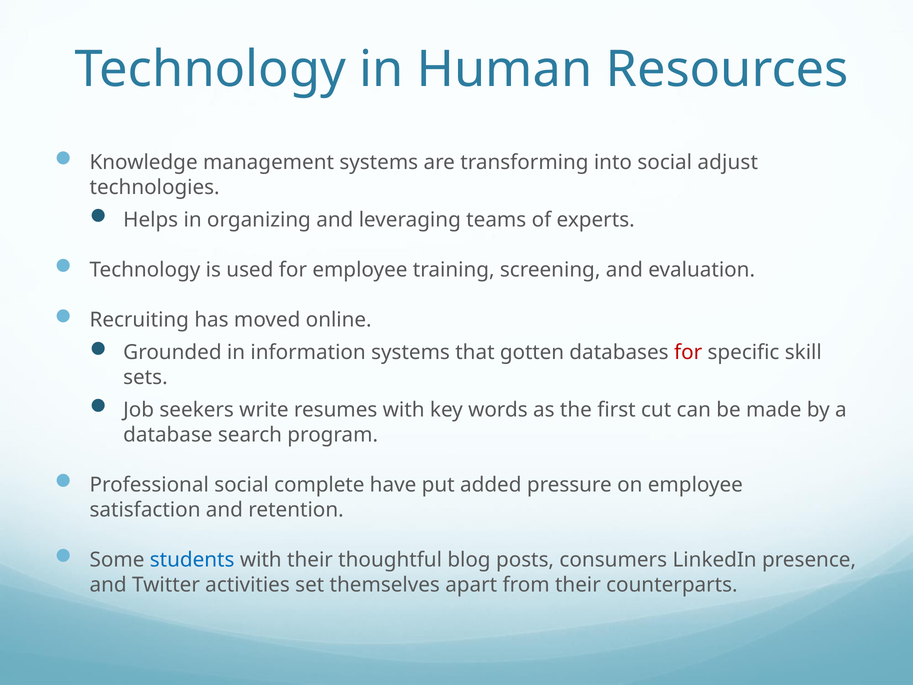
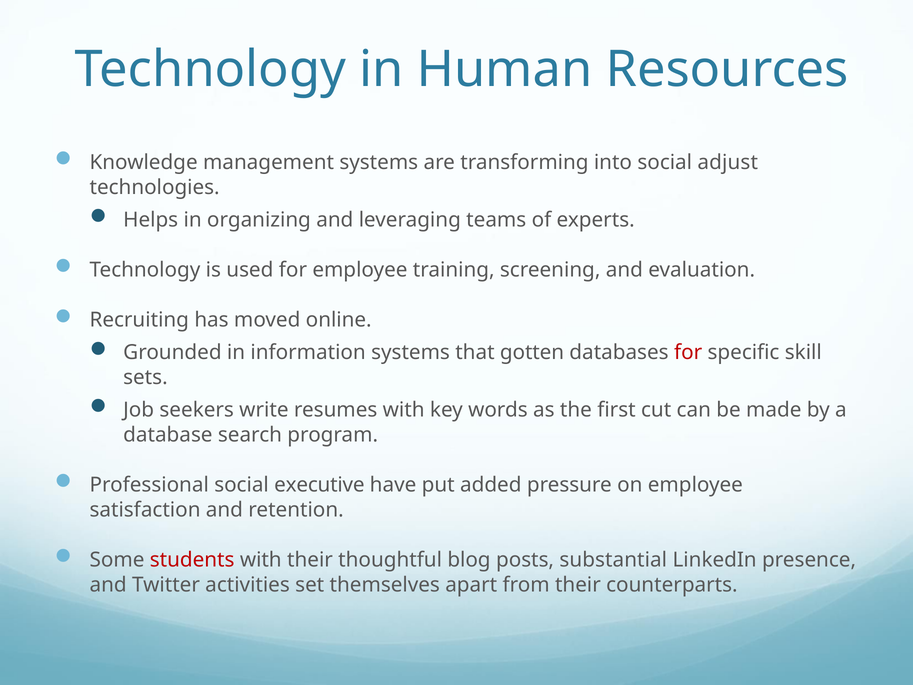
complete: complete -> executive (319, 485)
students colour: blue -> red (192, 560)
consumers: consumers -> substantial (613, 560)
